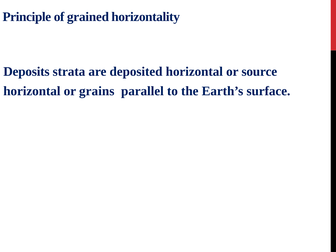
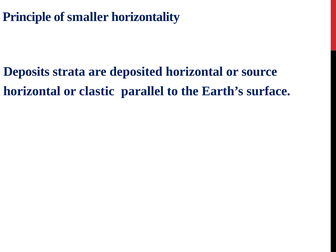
grained: grained -> smaller (88, 17)
grains: grains -> clastic (97, 91)
